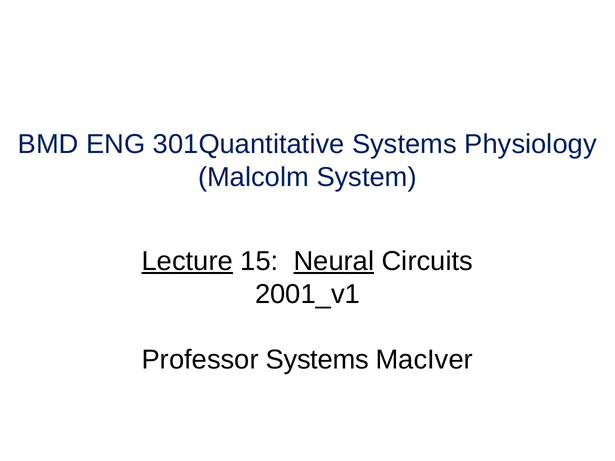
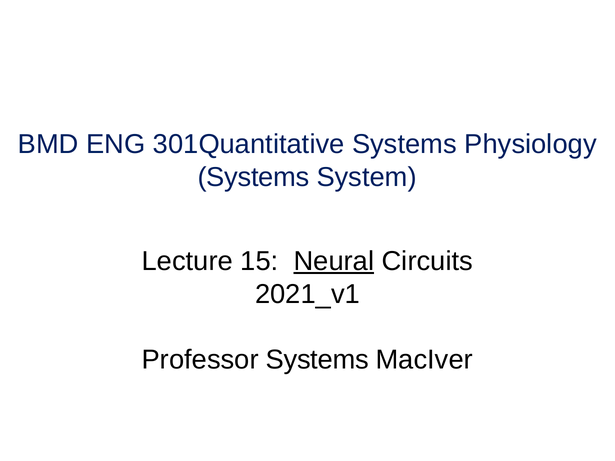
Malcolm: Malcolm -> Systems (254, 177)
Lecture underline: present -> none (187, 261)
2001_v1: 2001_v1 -> 2021_v1 (307, 294)
